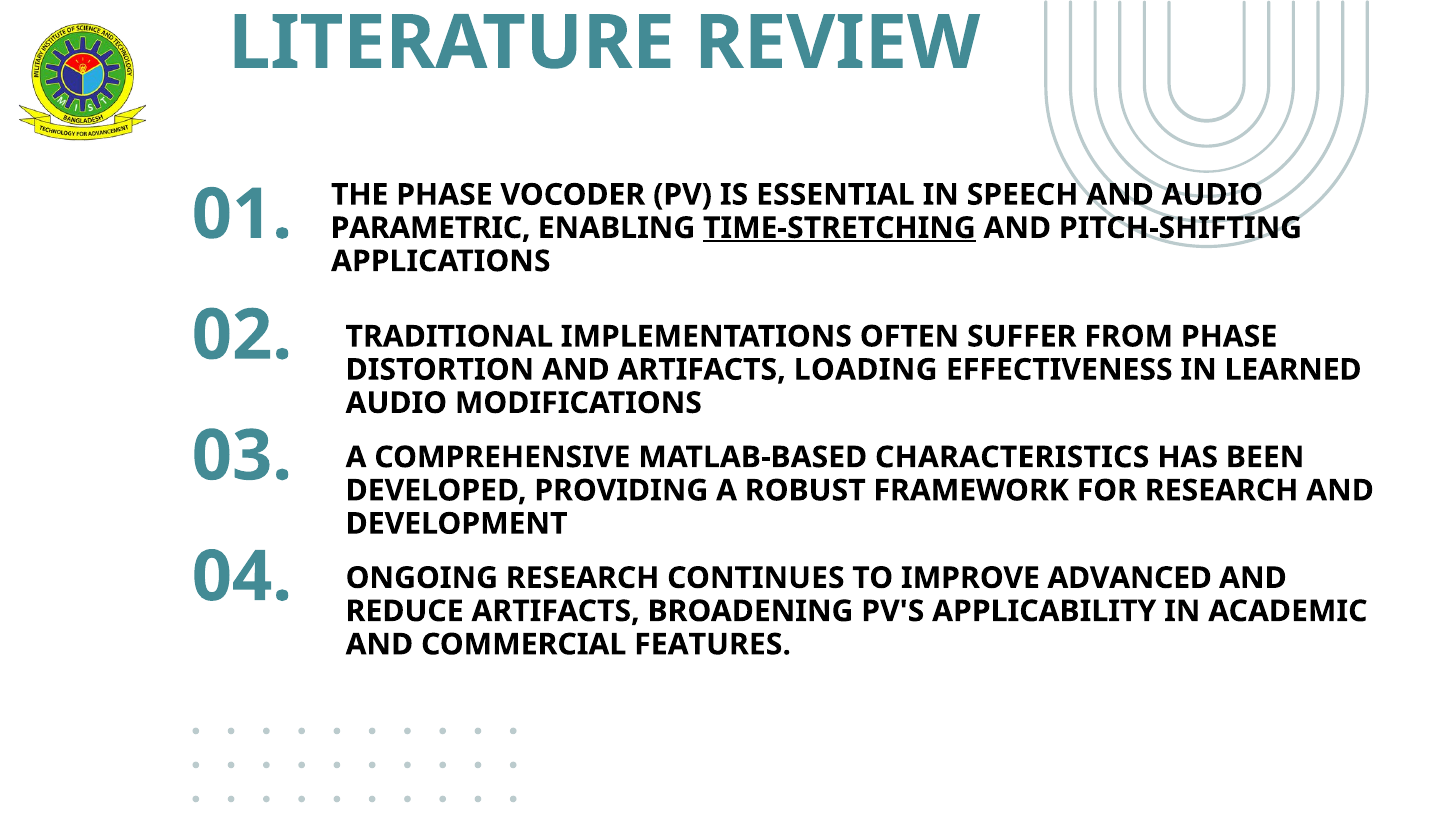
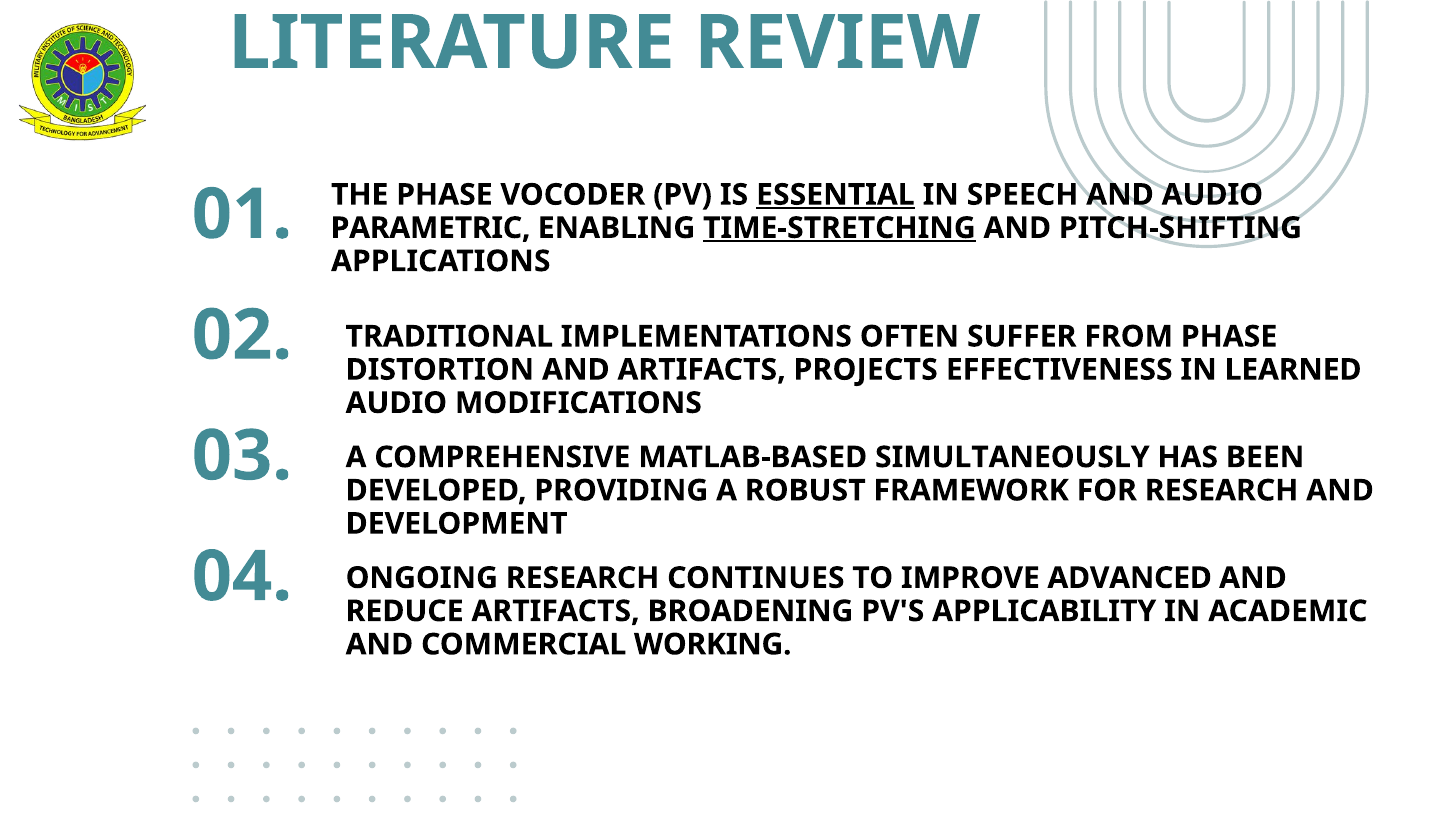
ESSENTIAL underline: none -> present (835, 195)
LOADING: LOADING -> PROJECTS (866, 370)
CHARACTERISTICS: CHARACTERISTICS -> SIMULTANEOUSLY (1012, 457)
FEATURES: FEATURES -> WORKING (713, 645)
